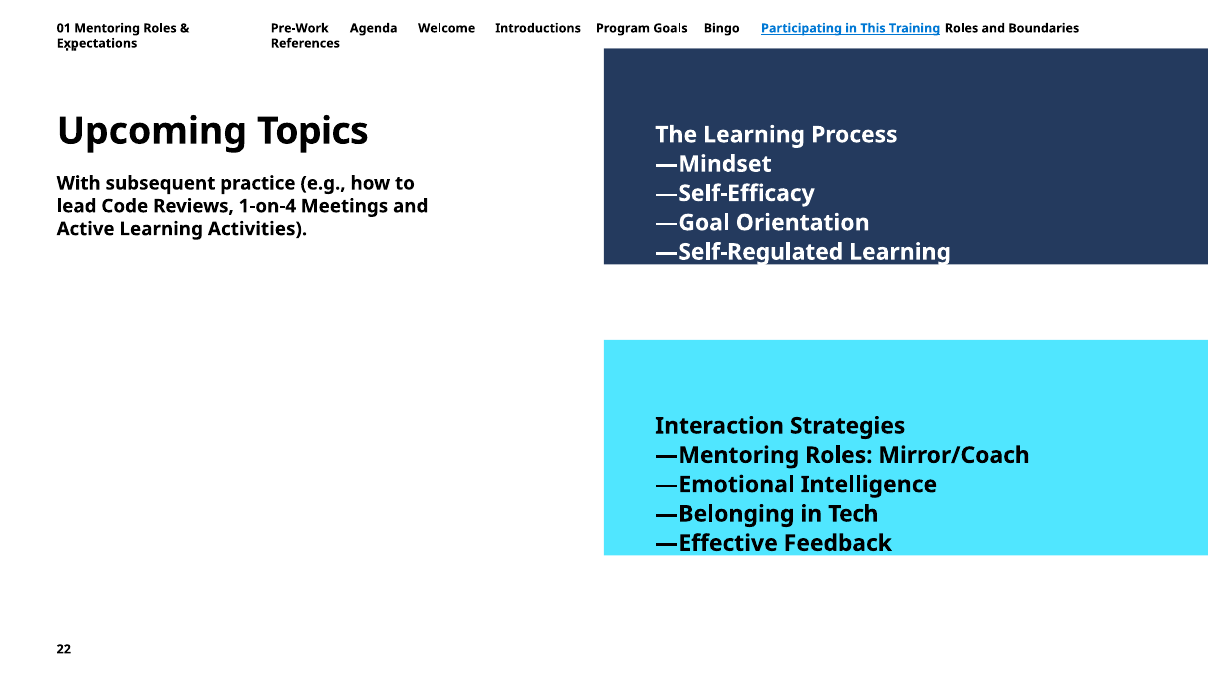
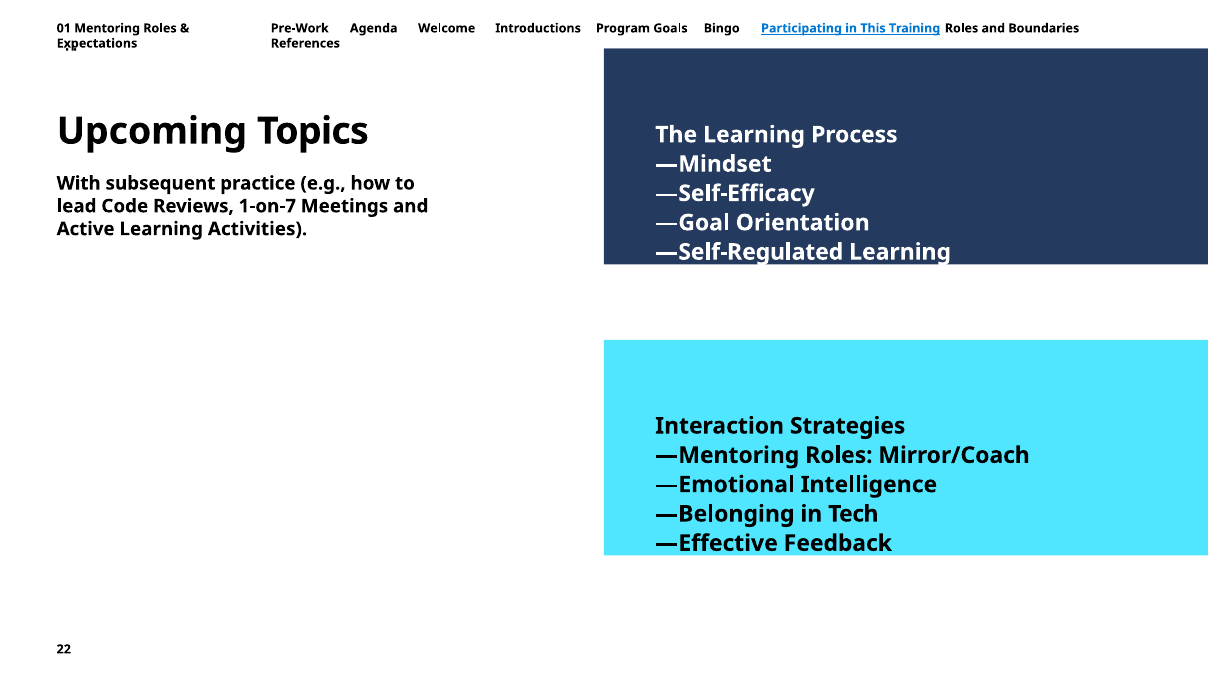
1-on-4: 1-on-4 -> 1-on-7 (267, 206)
